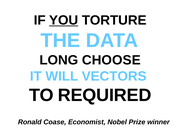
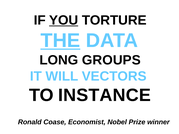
THE underline: none -> present (60, 41)
CHOOSE: CHOOSE -> GROUPS (111, 60)
REQUIRED: REQUIRED -> INSTANCE (104, 95)
